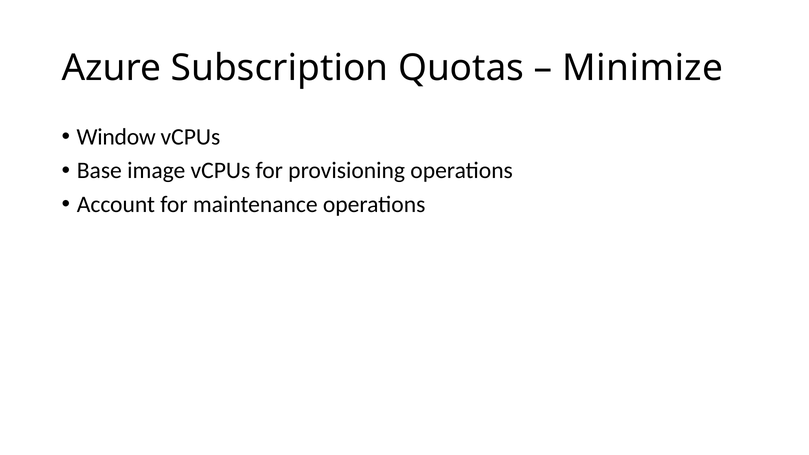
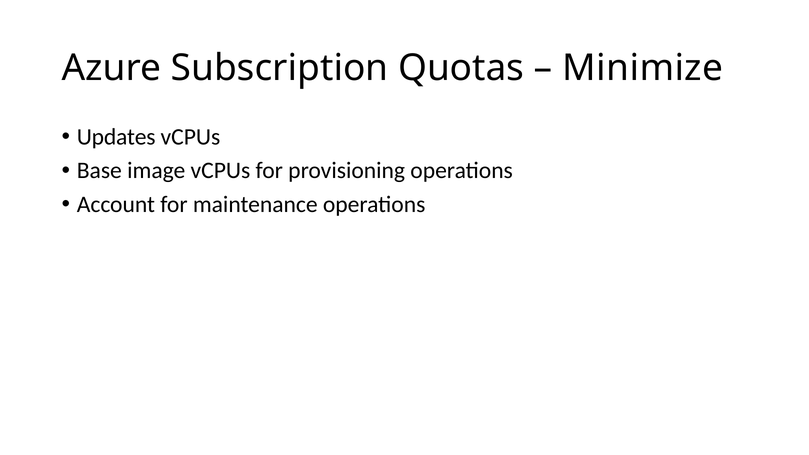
Window: Window -> Updates (116, 137)
